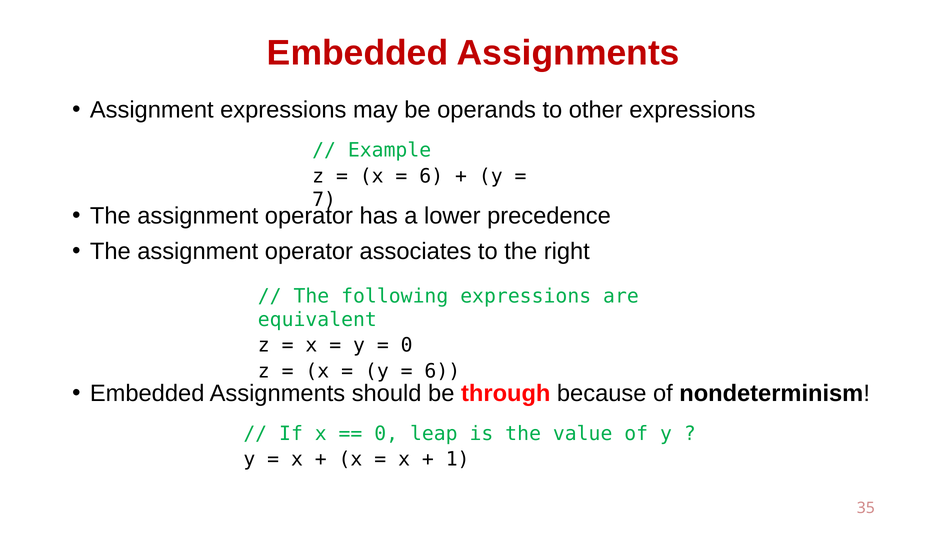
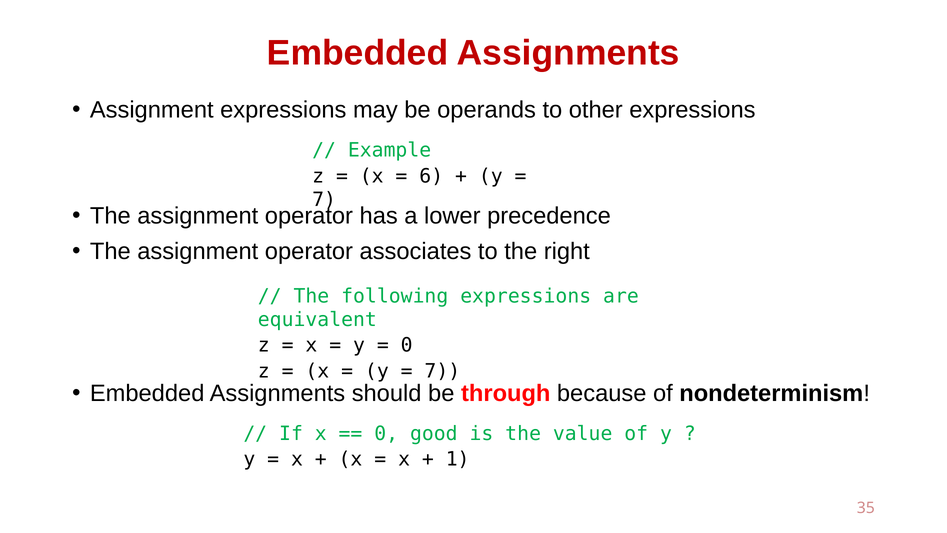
6: 6 -> 7 (442, 371)
leap: leap -> good (434, 433)
